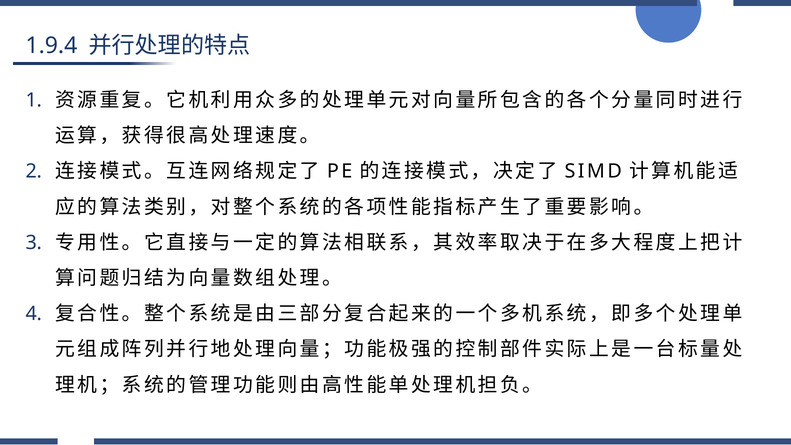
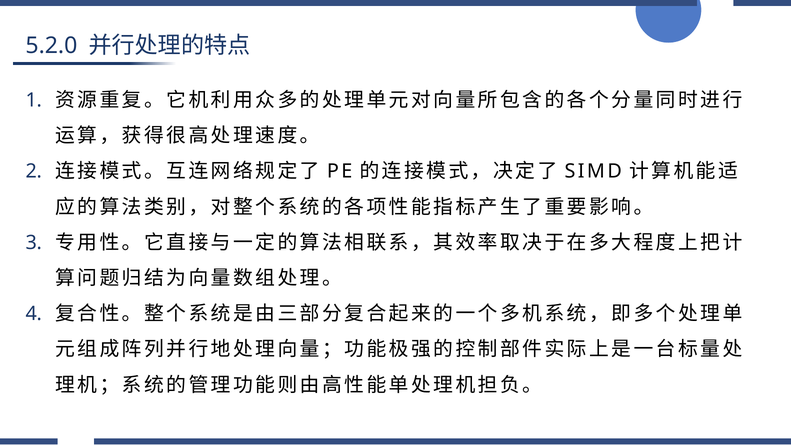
1.9.4: 1.9.4 -> 5.2.0 (51, 46)
